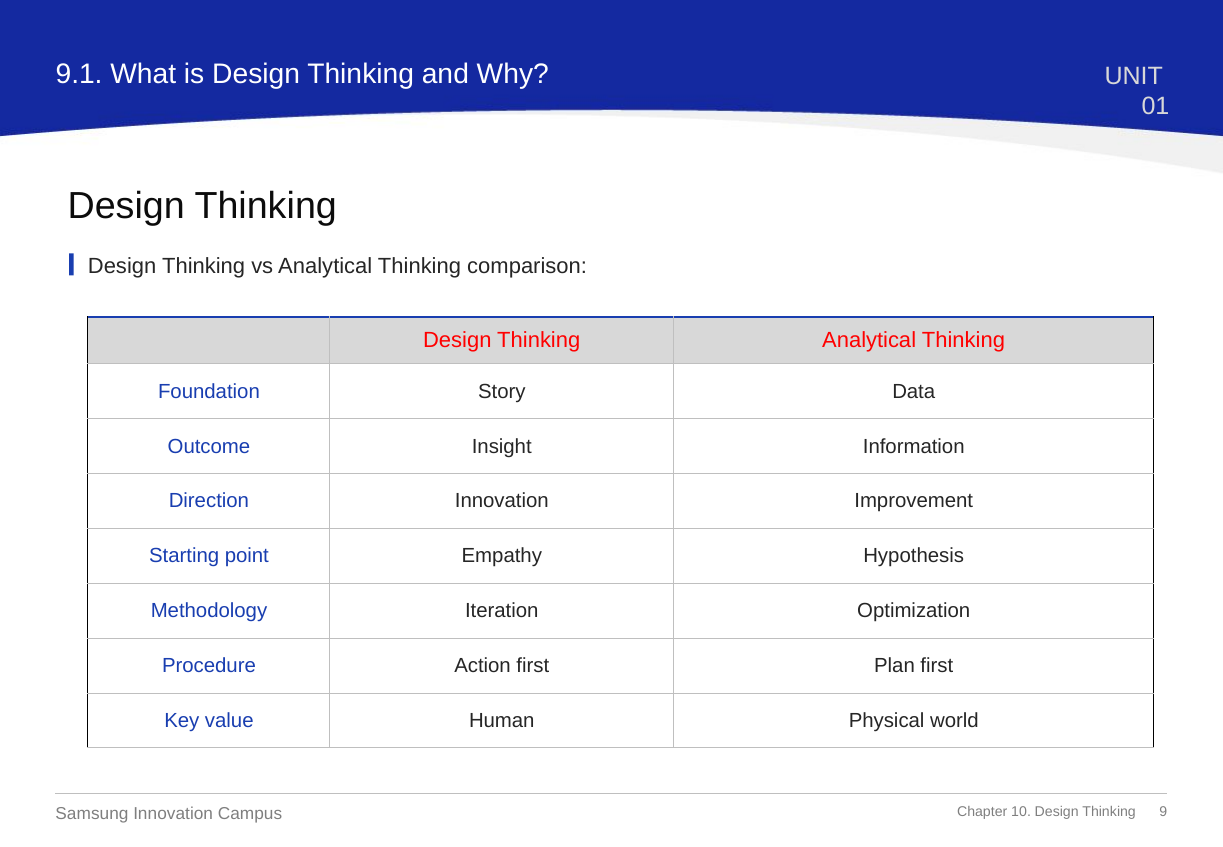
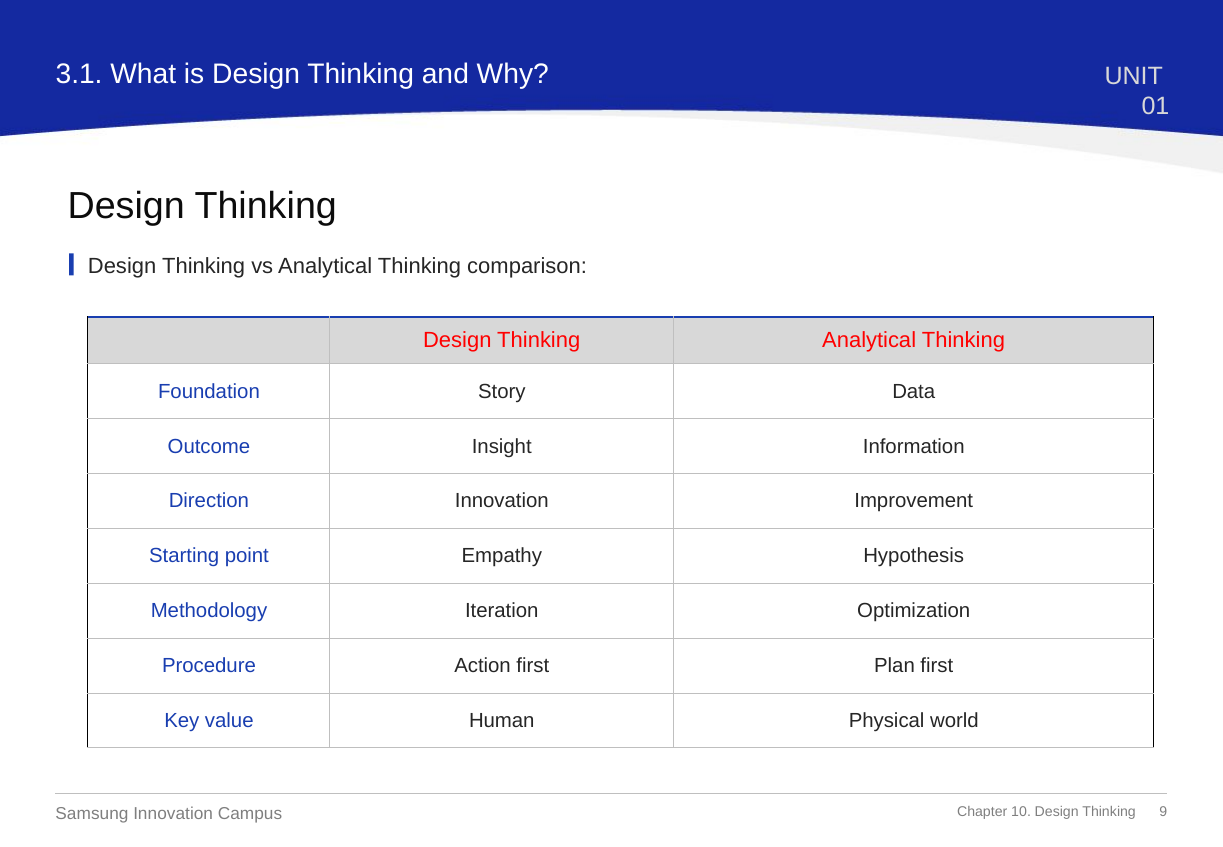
9.1: 9.1 -> 3.1 (79, 74)
